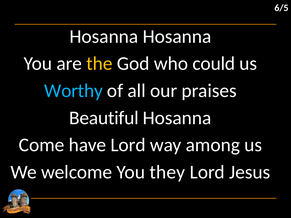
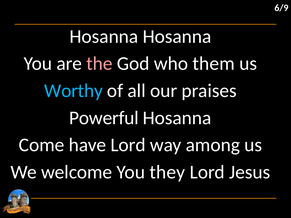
6/5: 6/5 -> 6/9 (281, 8)
the colour: yellow -> pink (99, 64)
could: could -> them (214, 64)
Beautiful: Beautiful -> Powerful (104, 118)
